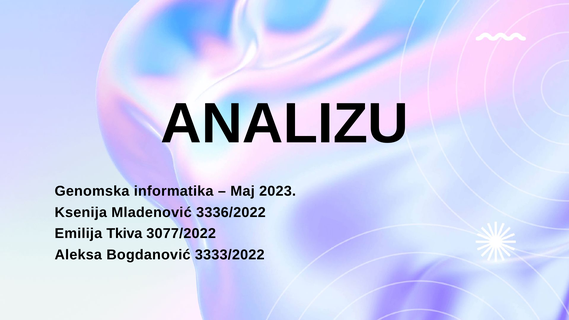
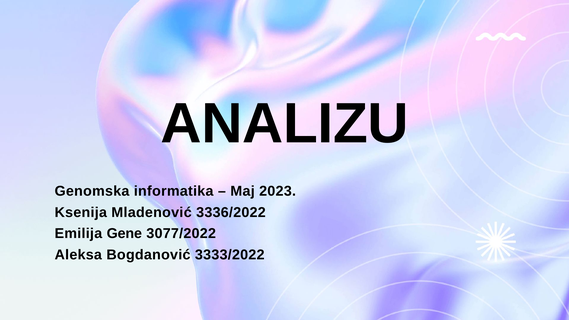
Tkiva: Tkiva -> Gene (124, 234)
